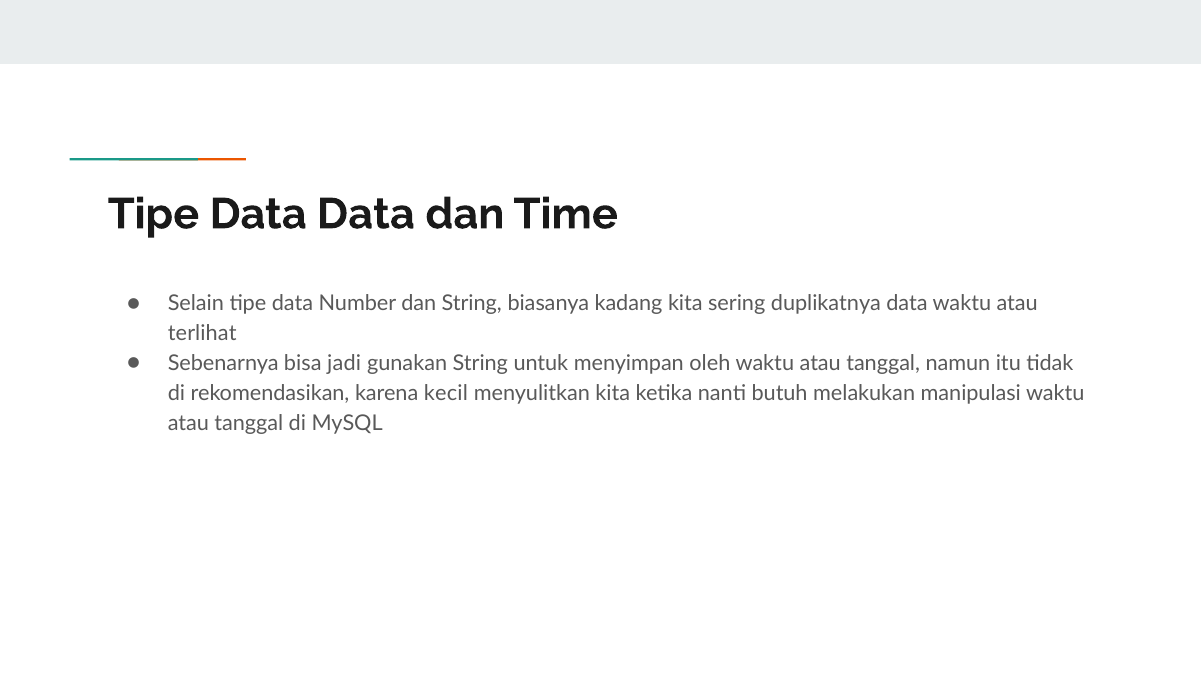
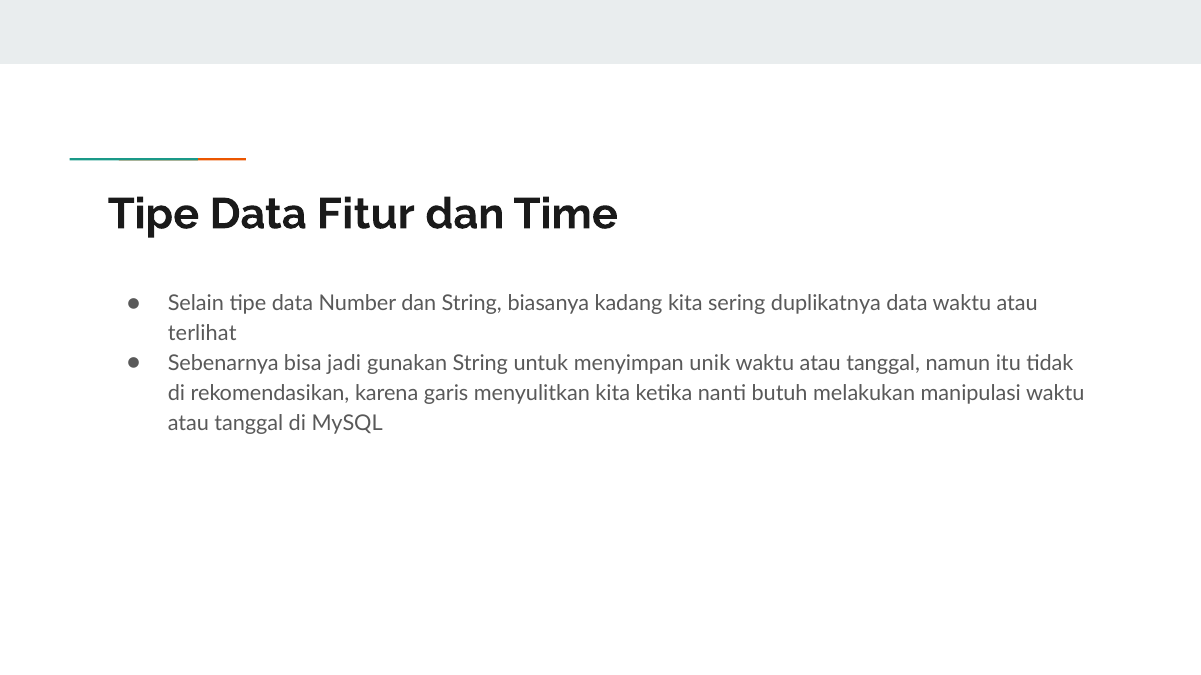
Data Data: Data -> Fitur (366, 214)
oleh: oleh -> unik (710, 363)
kecil: kecil -> garis (446, 393)
